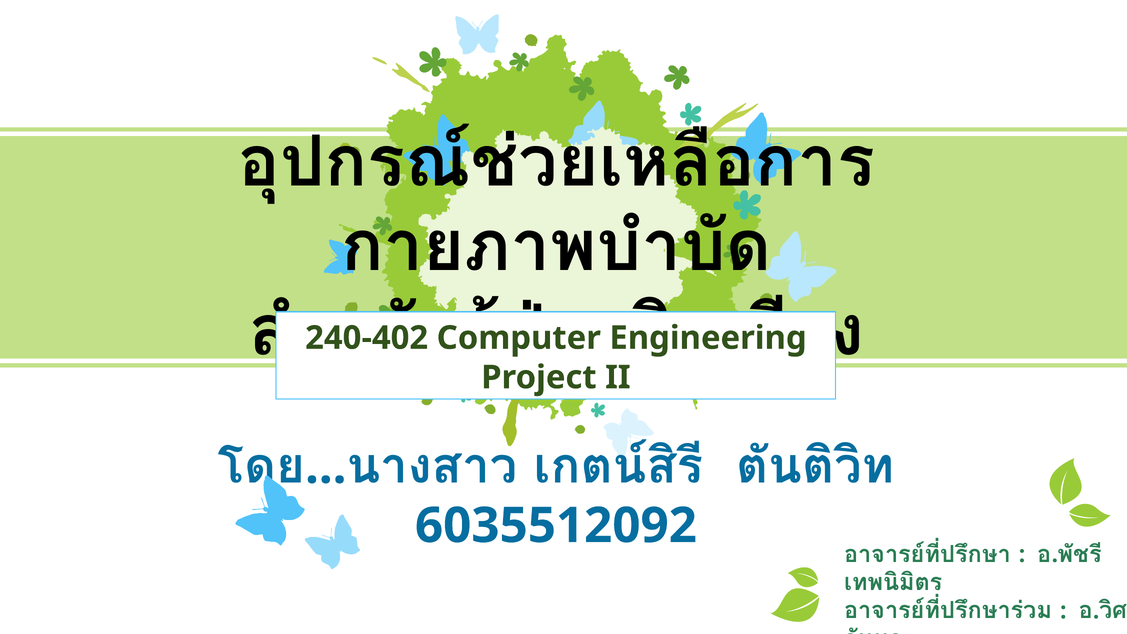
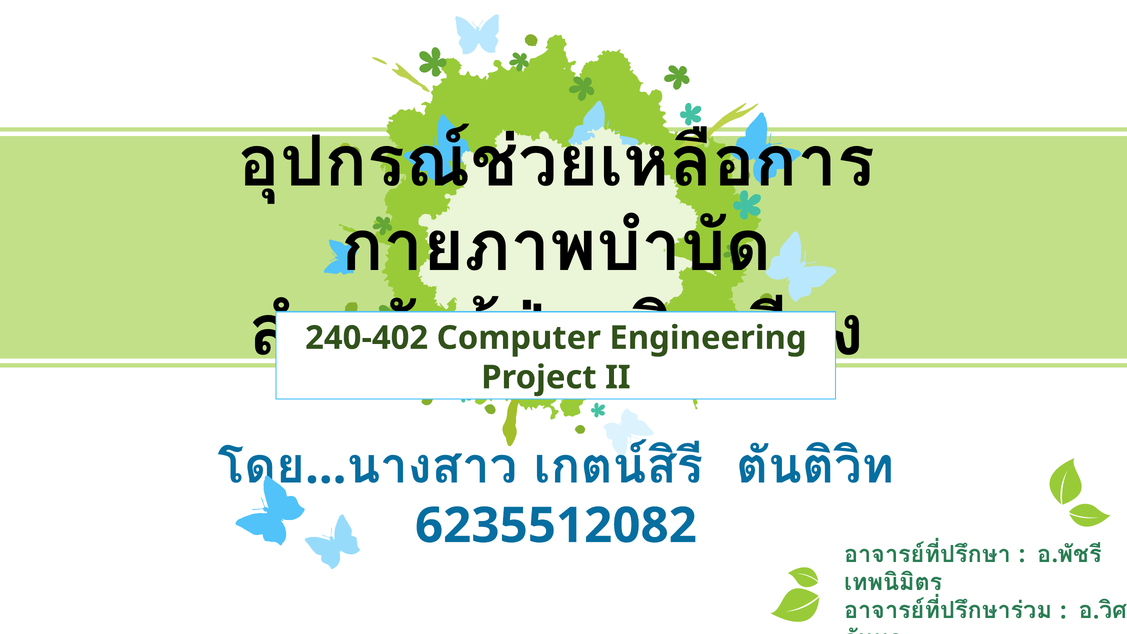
6035512092: 6035512092 -> 6235512082 (556, 526)
